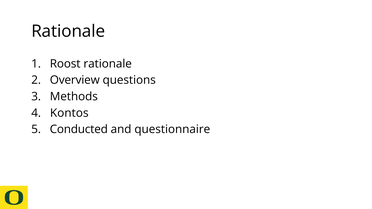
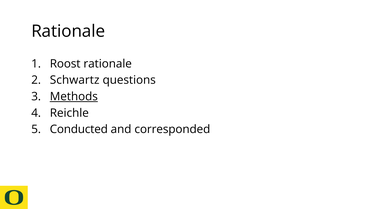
Overview: Overview -> Schwartz (75, 80)
Methods underline: none -> present (74, 97)
Kontos: Kontos -> Reichle (69, 113)
questionnaire: questionnaire -> corresponded (172, 130)
